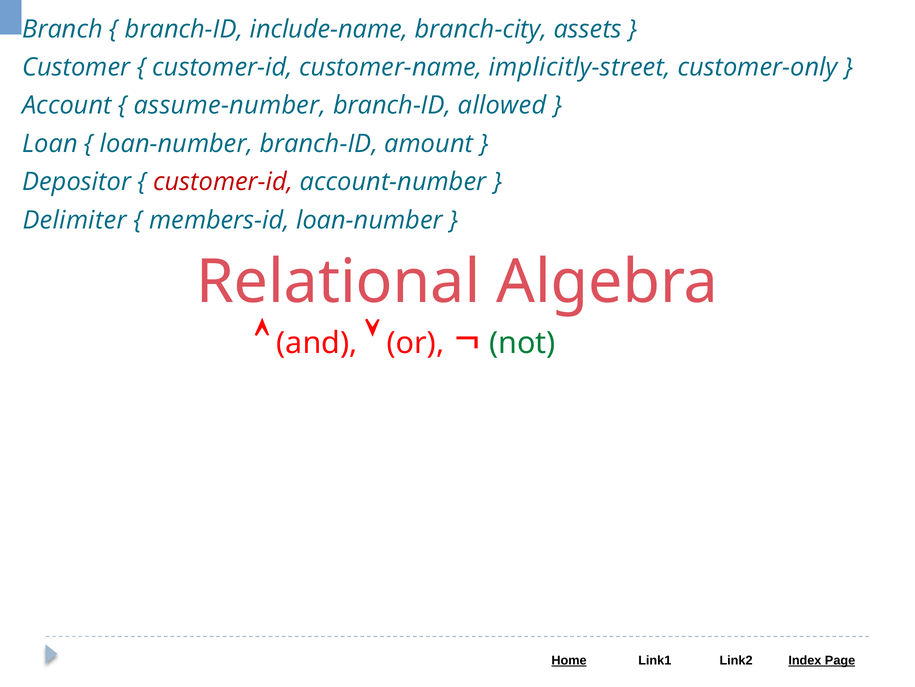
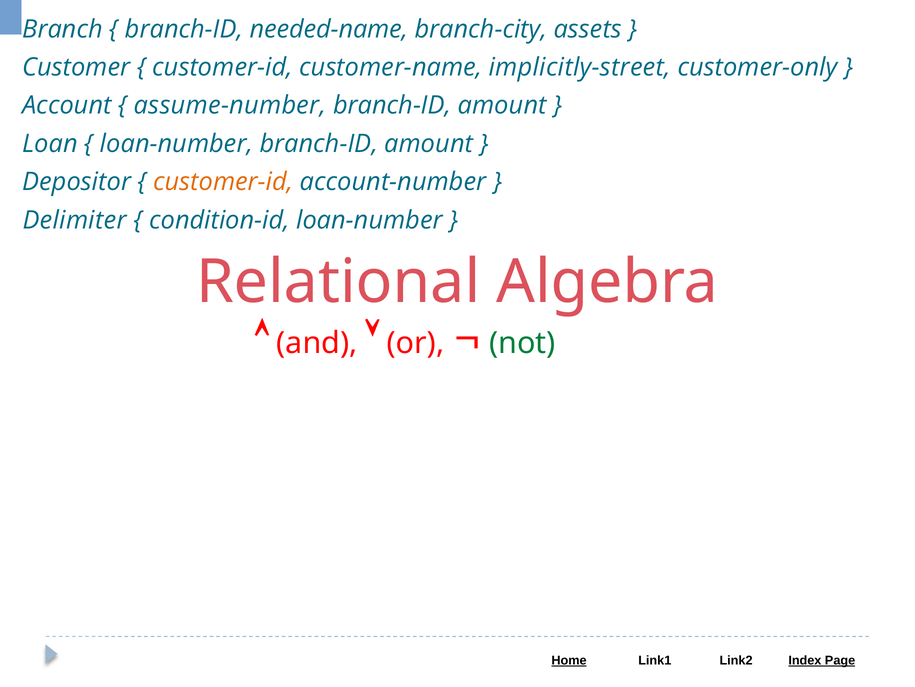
include-name: include-name -> needed-name (329, 29)
allowed: allowed -> amount (502, 105)
customer-id colour: red -> orange (223, 182)
members-id: members-id -> condition-id (219, 220)
